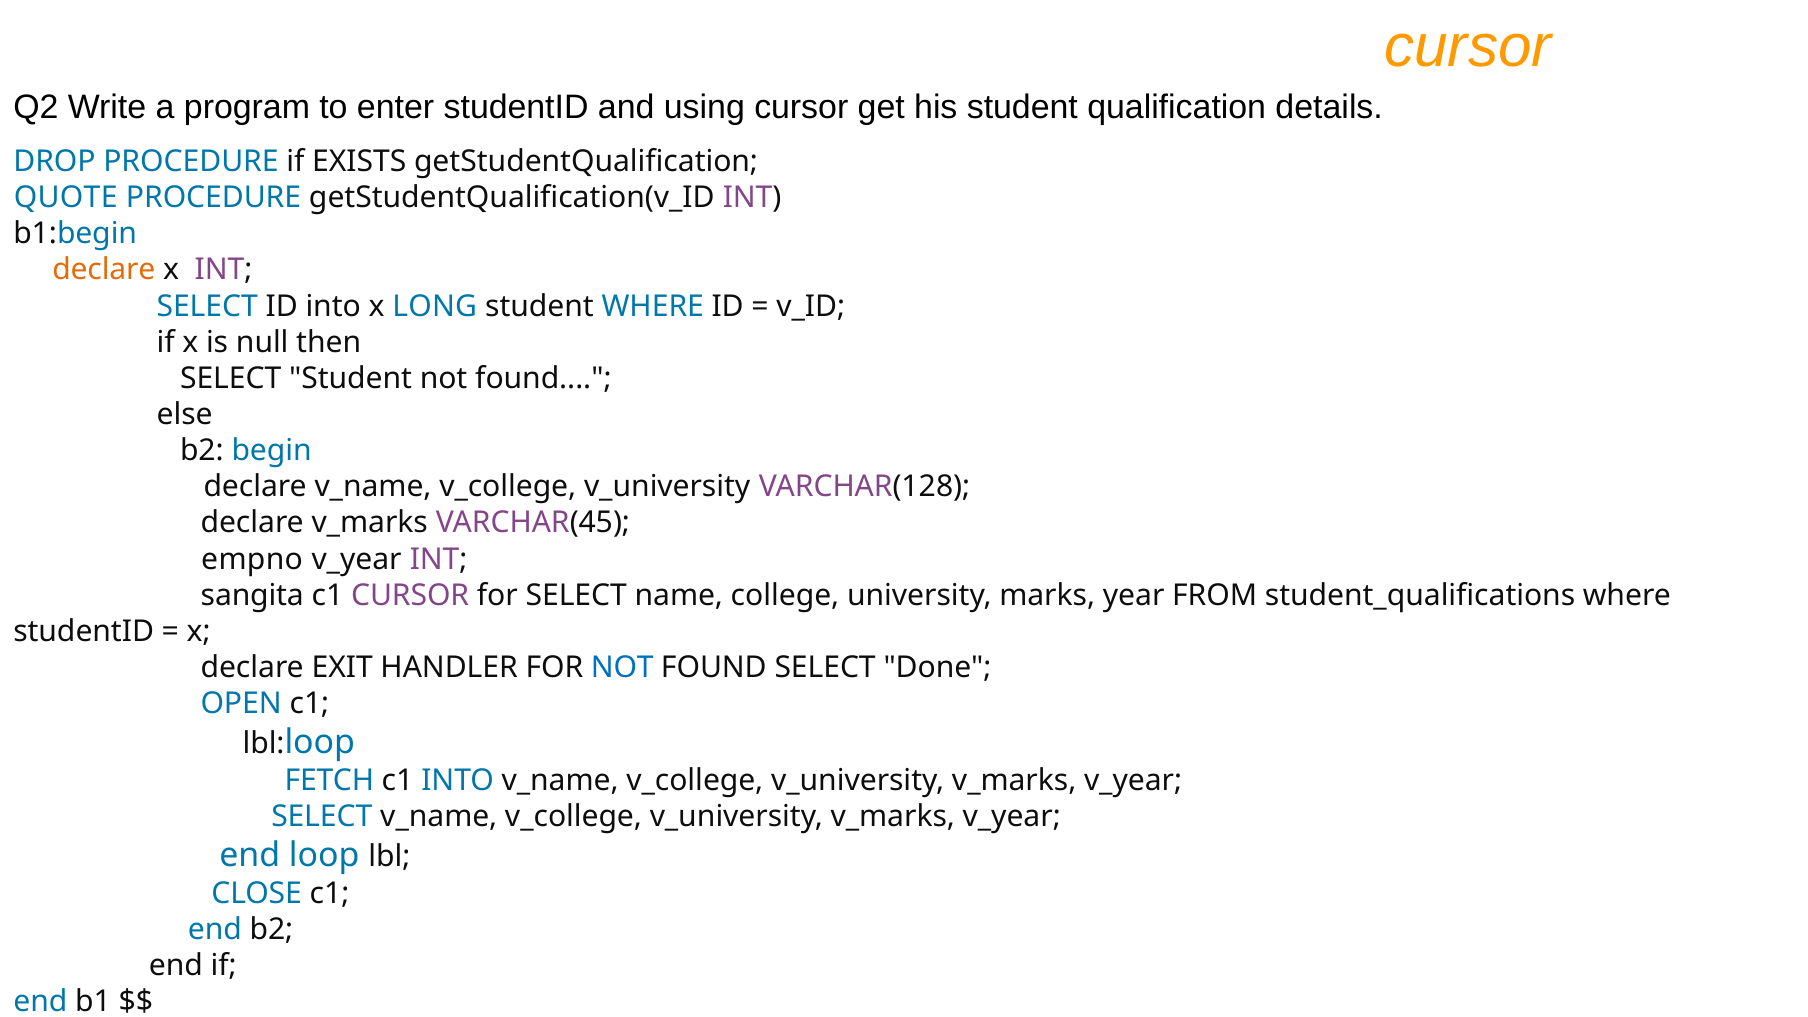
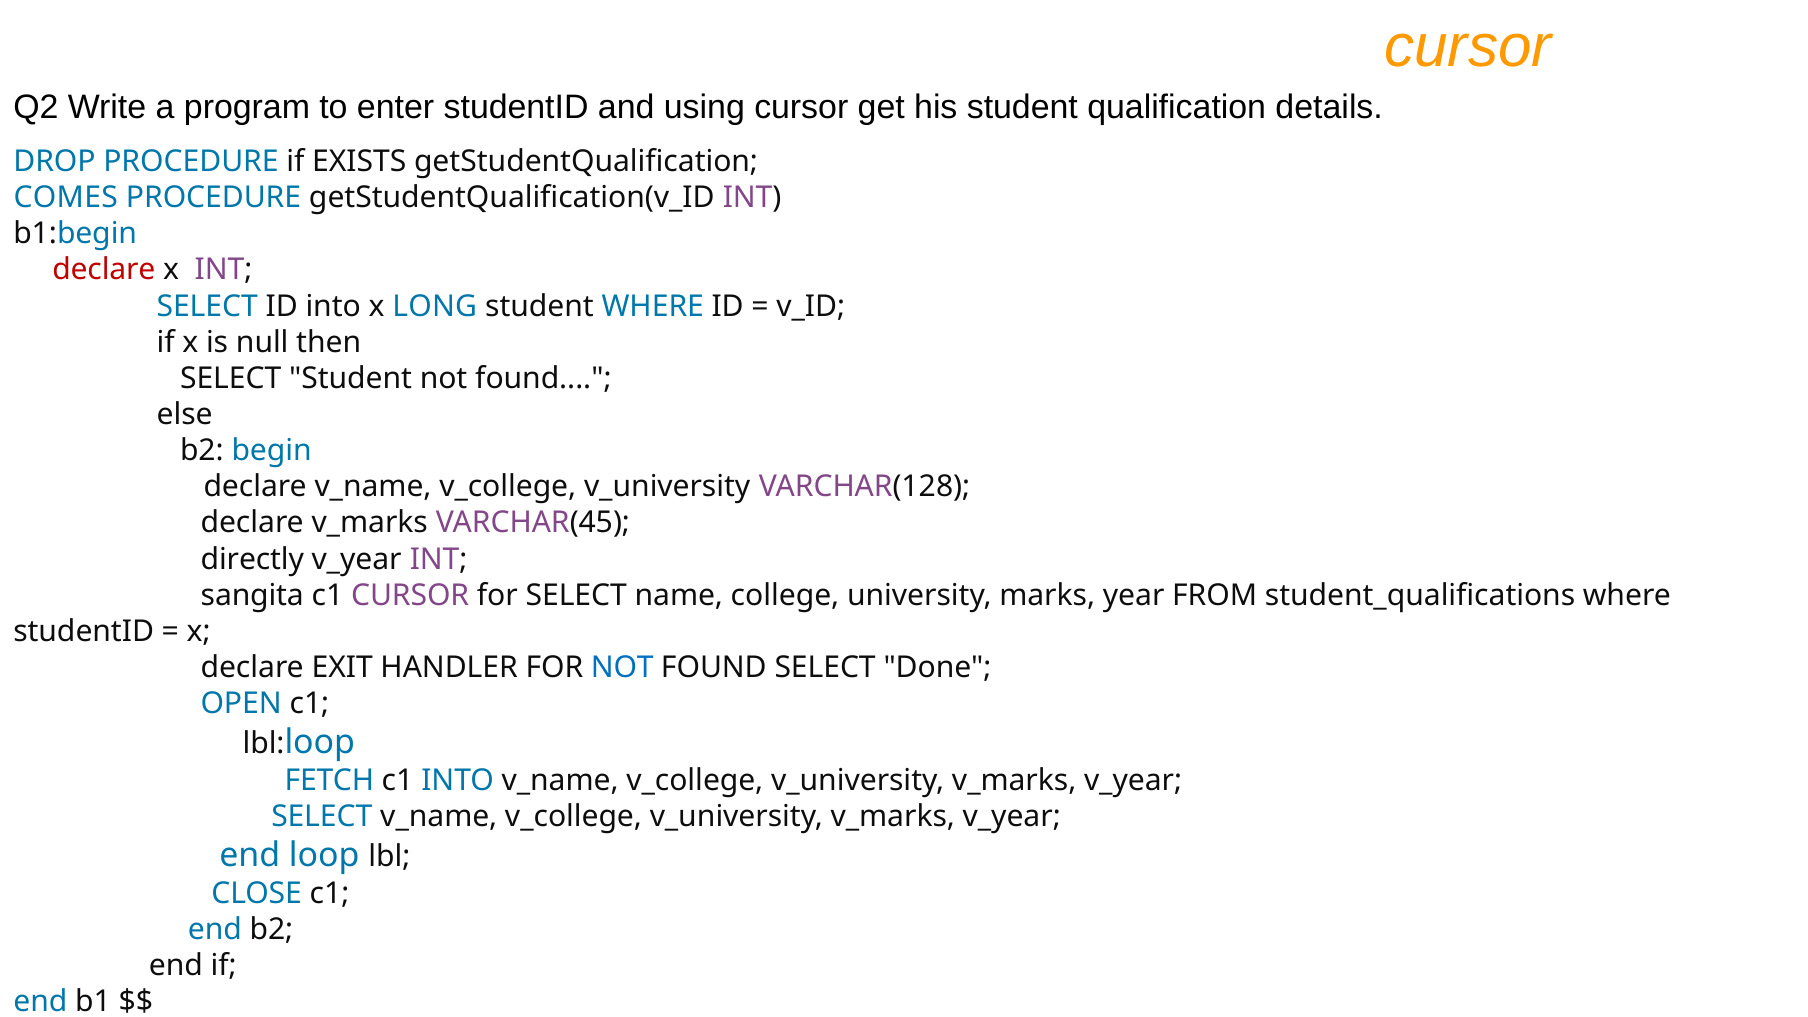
QUOTE: QUOTE -> COMES (66, 198)
declare colour: orange -> red (104, 270)
empno: empno -> directly (252, 559)
